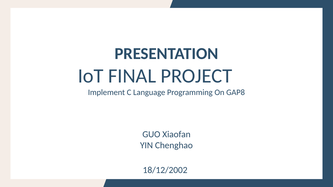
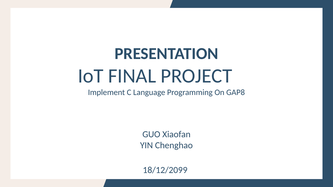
18/12/2002: 18/12/2002 -> 18/12/2099 (165, 170)
